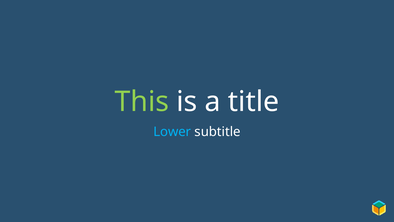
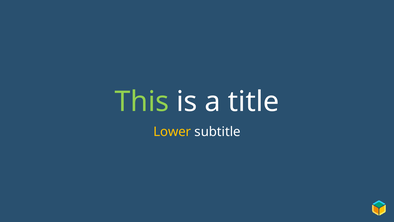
Lower colour: light blue -> yellow (172, 132)
